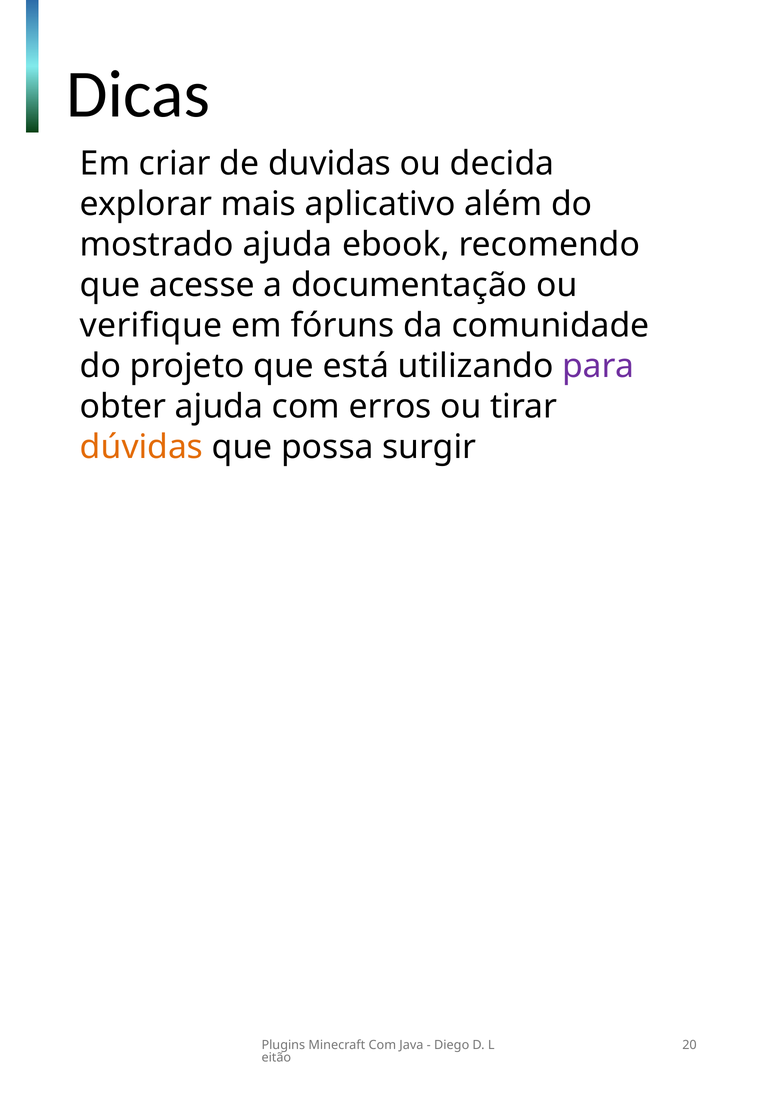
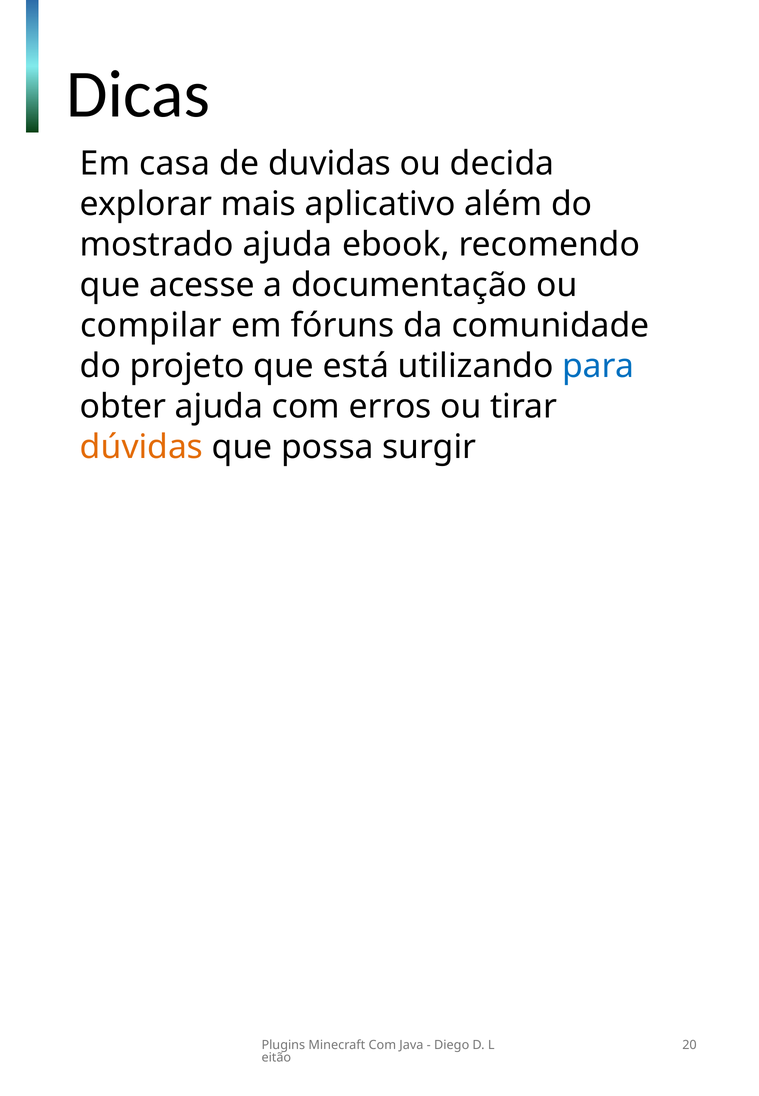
criar: criar -> casa (175, 164)
verifique: verifique -> compilar (151, 326)
para colour: purple -> blue (598, 366)
